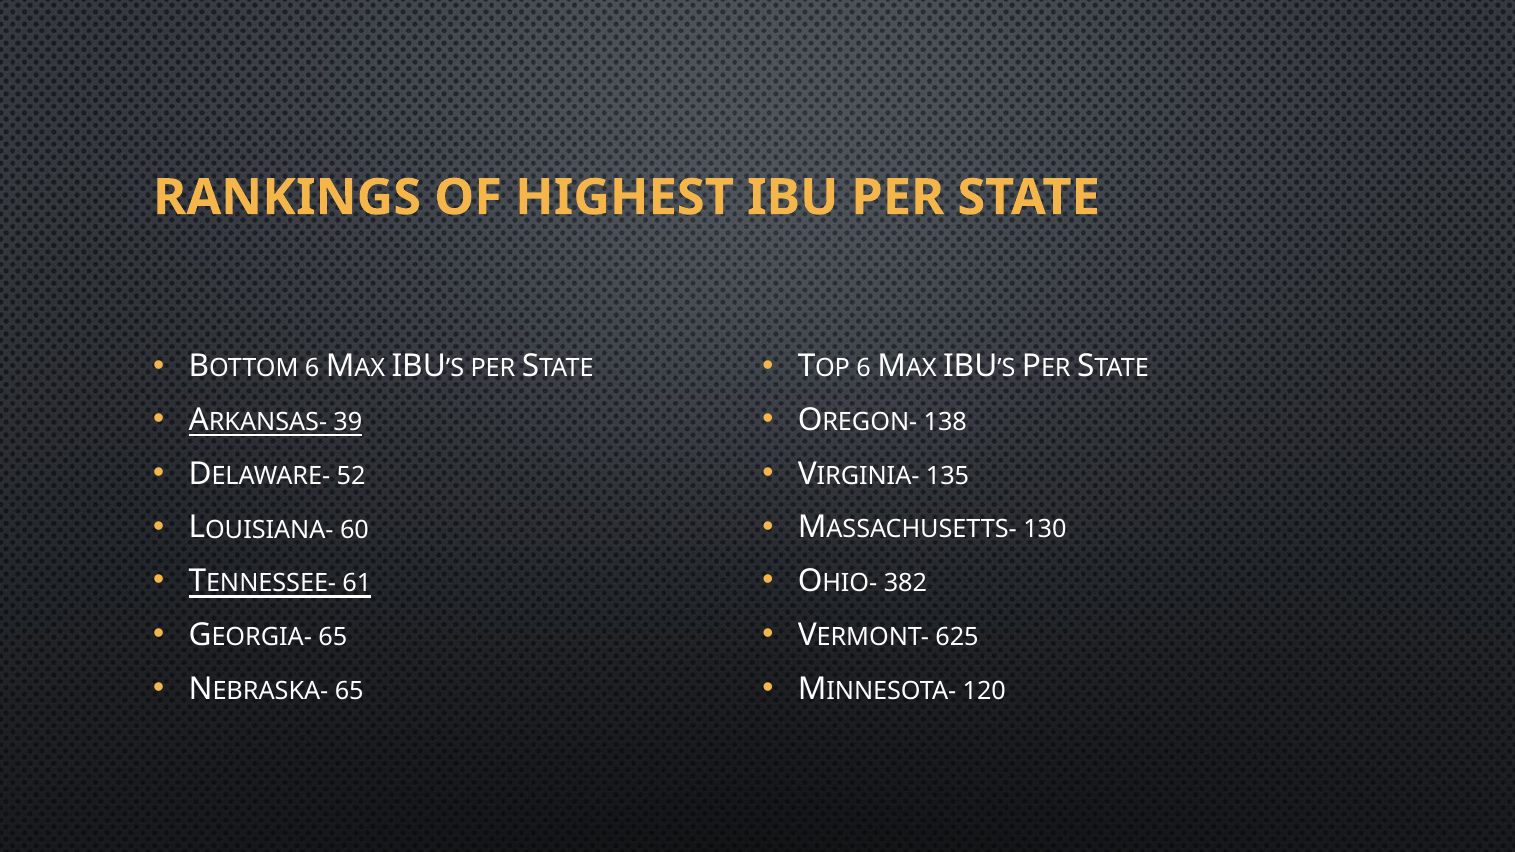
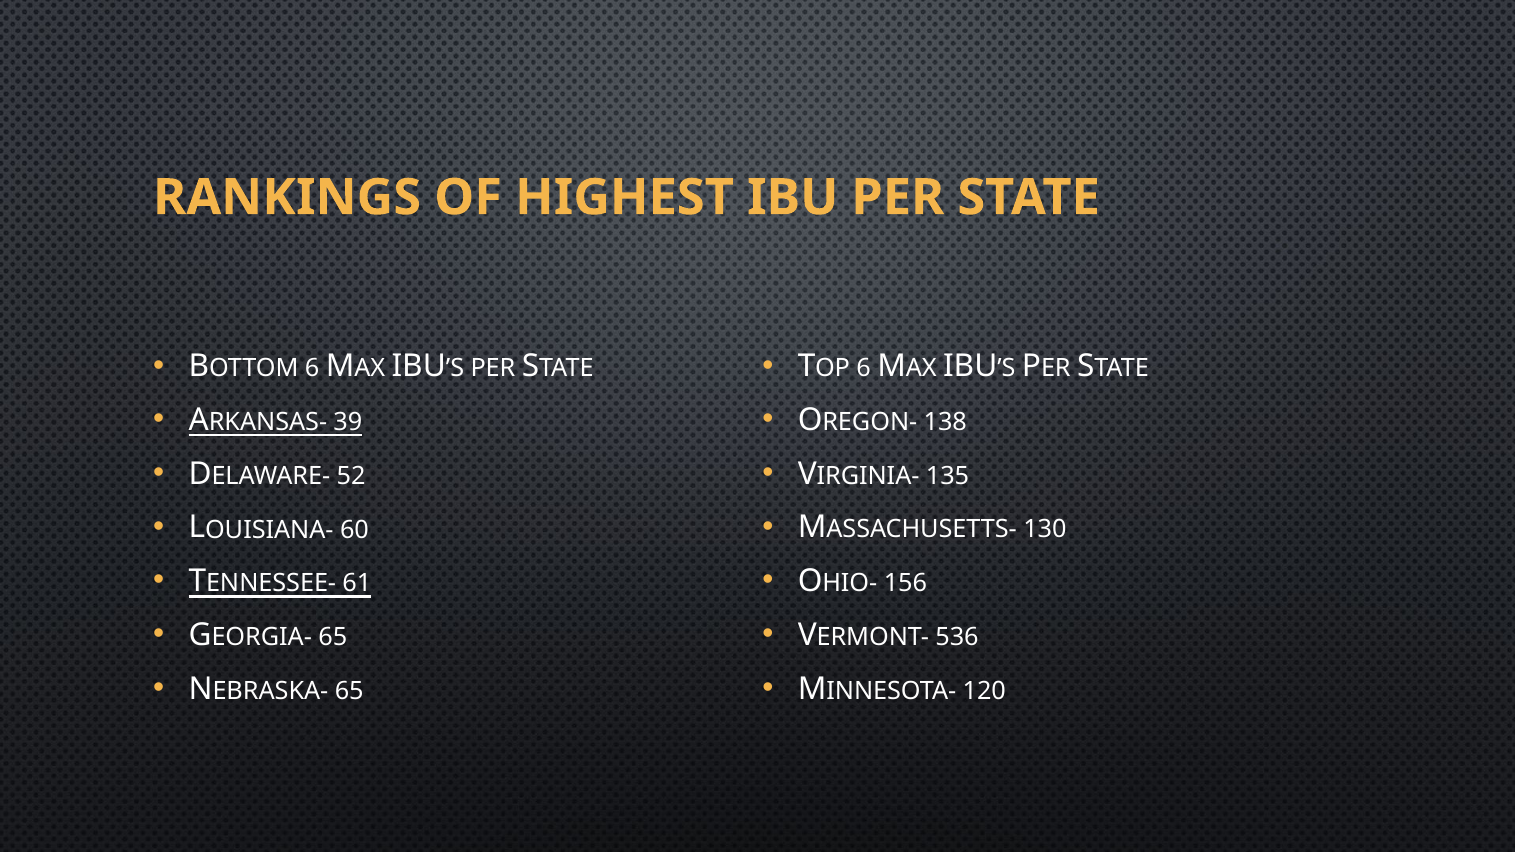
382: 382 -> 156 (905, 584)
625: 625 -> 536 (957, 637)
